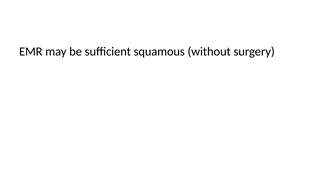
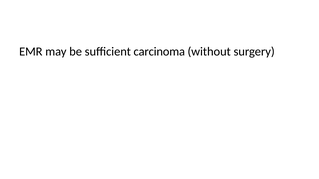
squamous: squamous -> carcinoma (159, 52)
